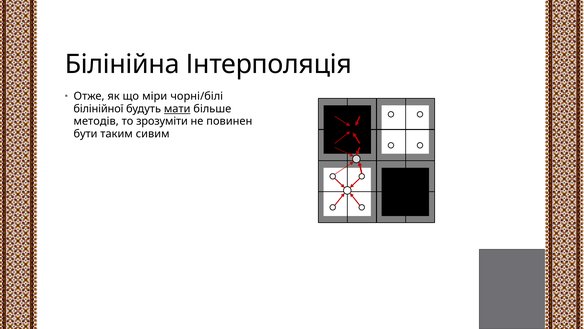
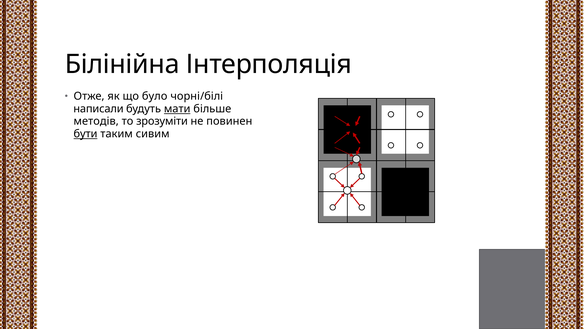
міри: міри -> було (155, 96)
білінійної: білінійної -> написали (98, 109)
бути underline: none -> present (86, 134)
